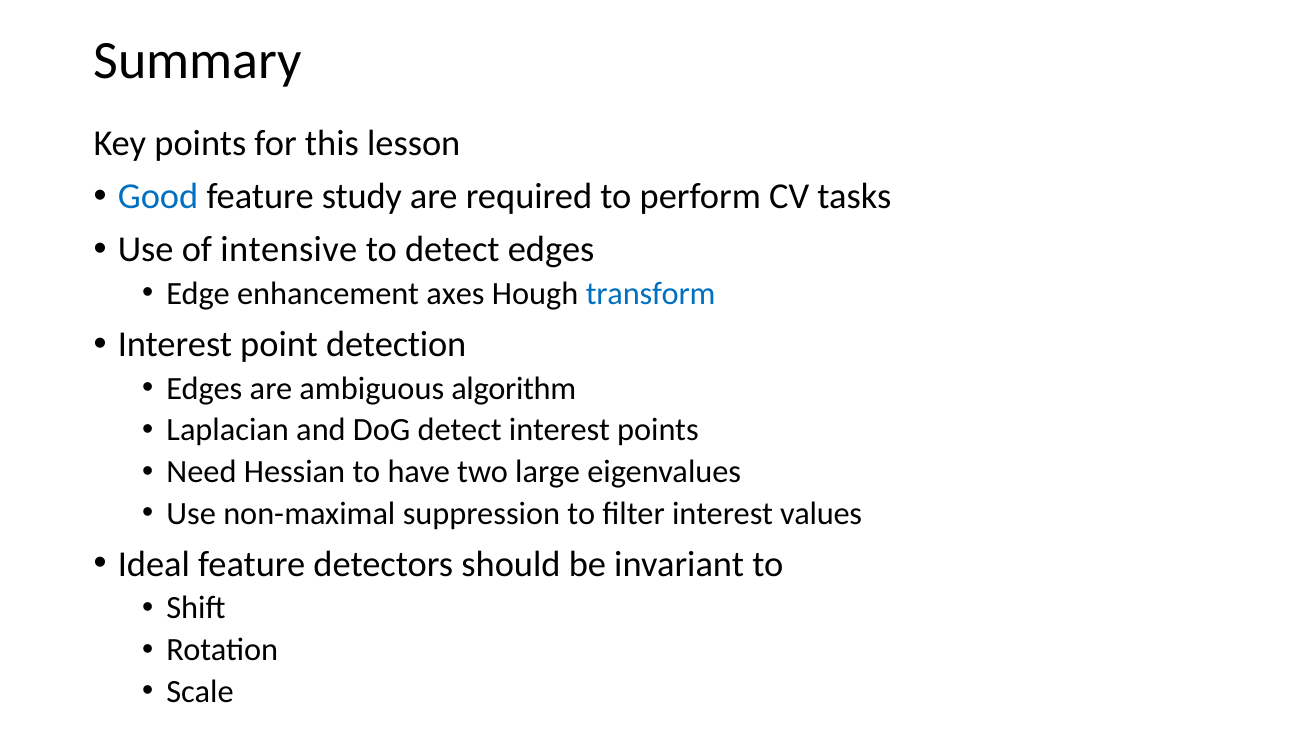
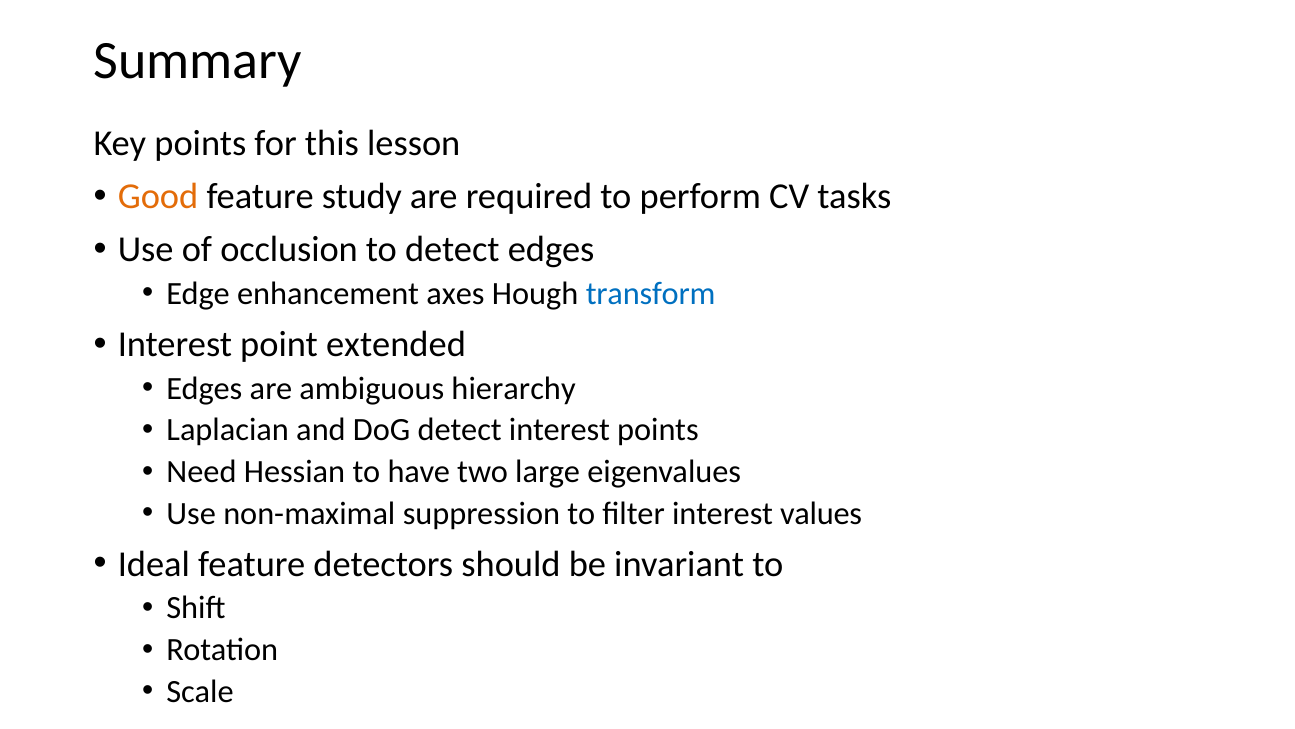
Good colour: blue -> orange (158, 197)
intensive: intensive -> occlusion (289, 250)
detection: detection -> extended (396, 344)
algorithm: algorithm -> hierarchy (514, 388)
